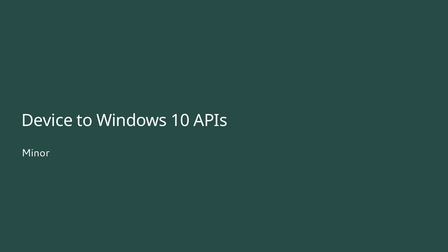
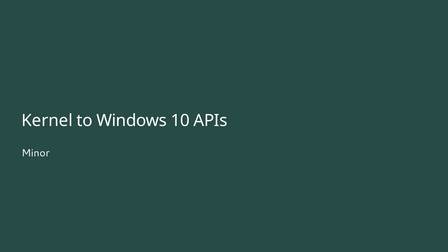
Device: Device -> Kernel (47, 121)
